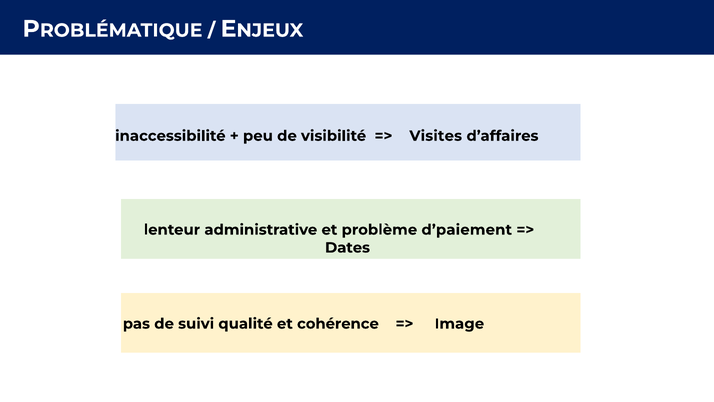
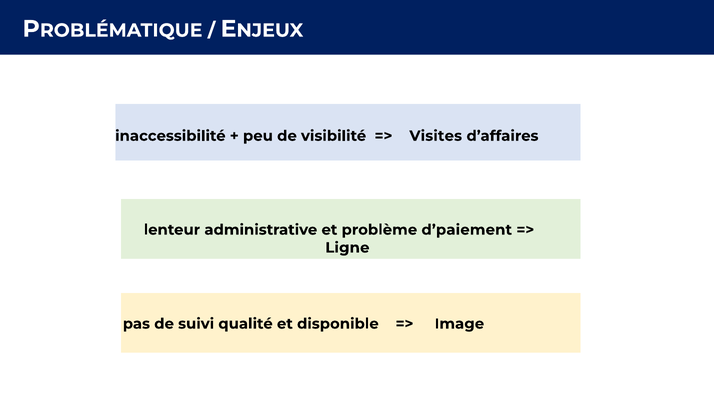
Dates: Dates -> Ligne (347, 247)
cohérence: cohérence -> disponible (338, 323)
